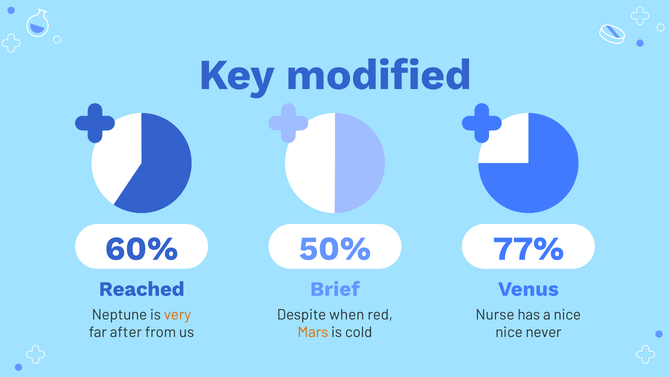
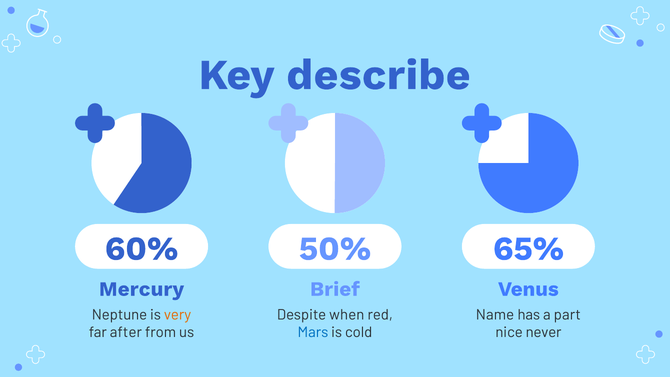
modified: modified -> describe (378, 75)
77%: 77% -> 65% (529, 249)
Reached: Reached -> Mercury (141, 289)
Nurse: Nurse -> Name (495, 315)
a nice: nice -> part (567, 315)
Mars colour: orange -> blue (313, 332)
